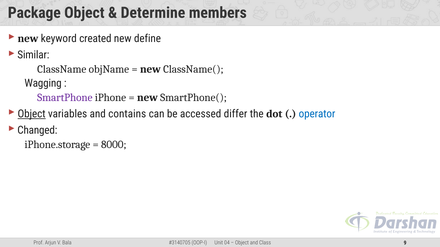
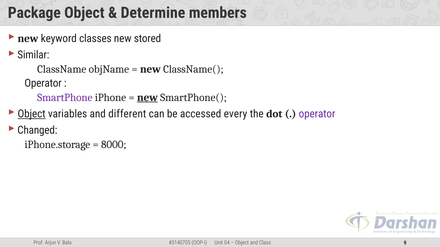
created: created -> classes (95, 39)
define: define -> stored (148, 39)
Wagging: Wagging -> Operator (43, 83)
new underline: none -> present (147, 98)
contains: contains -> different (127, 114)
differ: differ -> every (235, 114)
operator colour: blue -> purple (317, 114)
